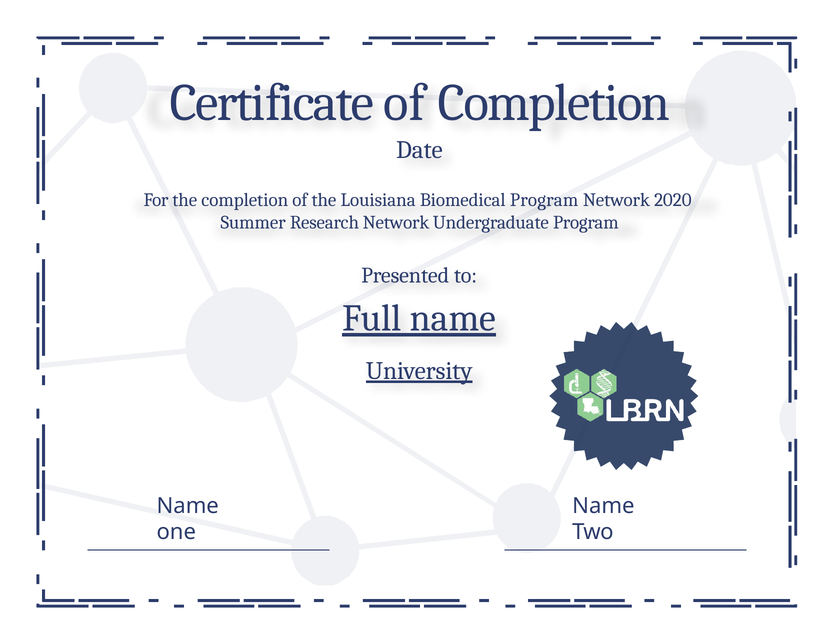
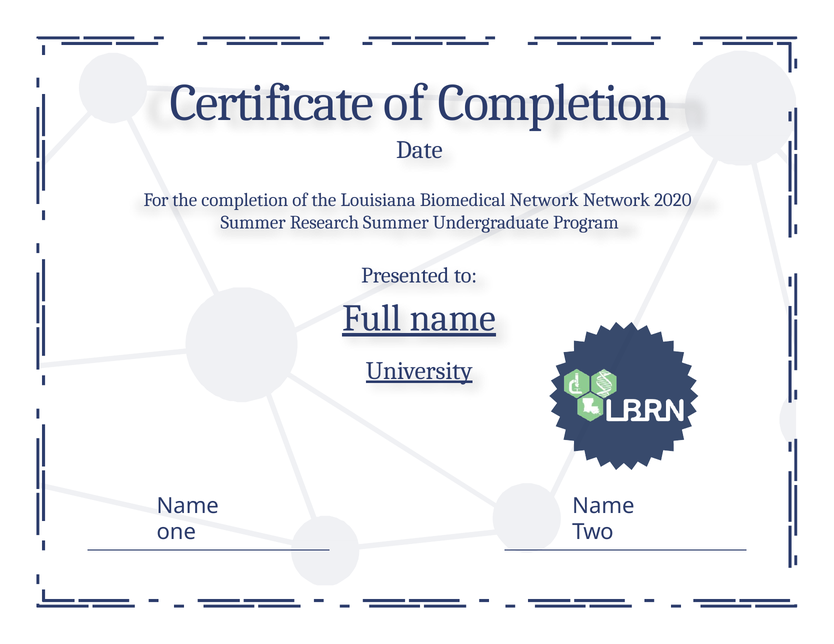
Biomedical Program: Program -> Network (544, 200)
Research Network: Network -> Summer (396, 223)
